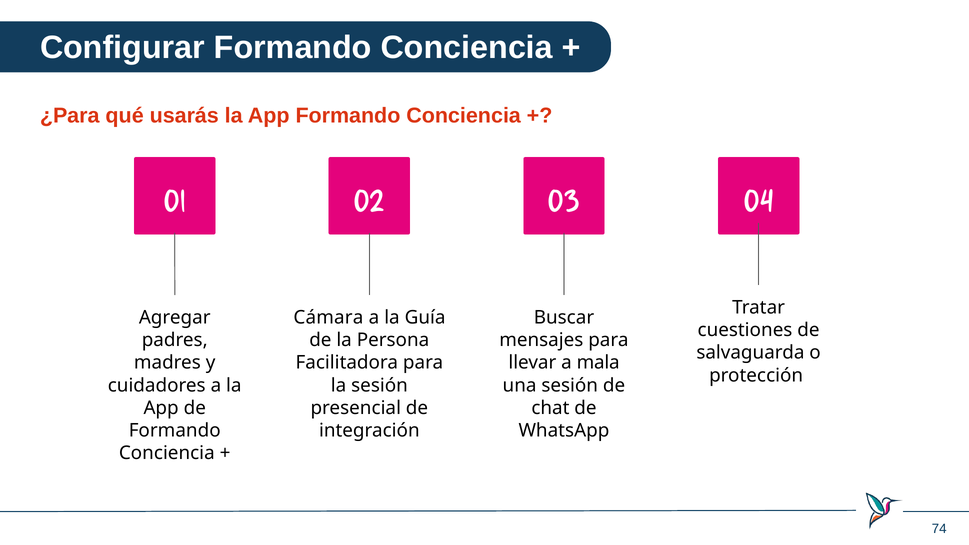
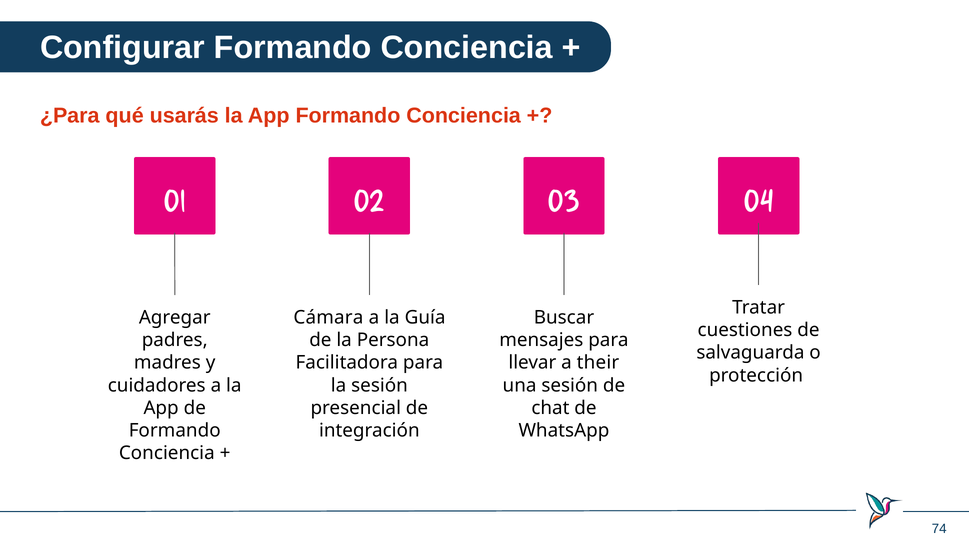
mala: mala -> their (598, 363)
